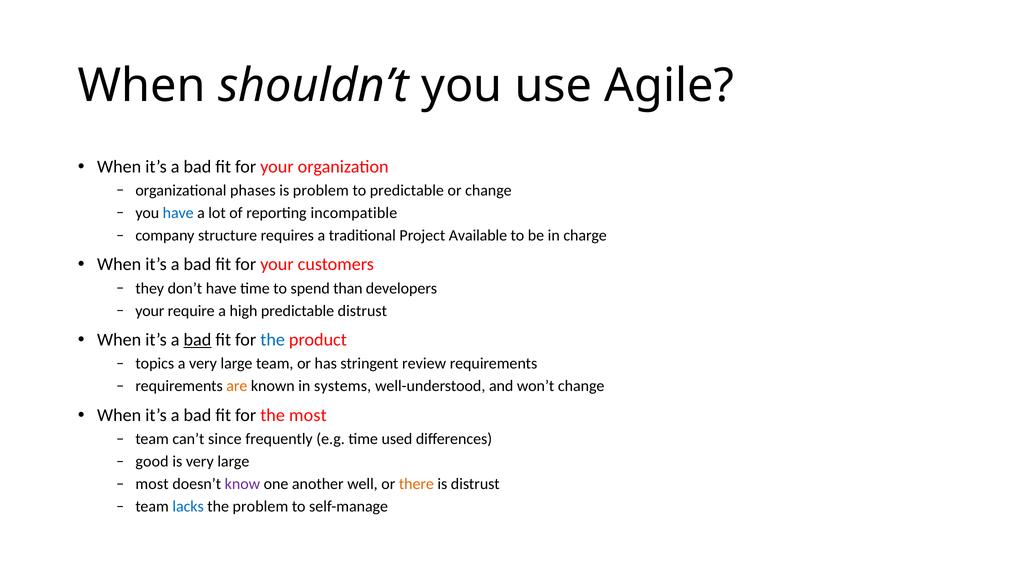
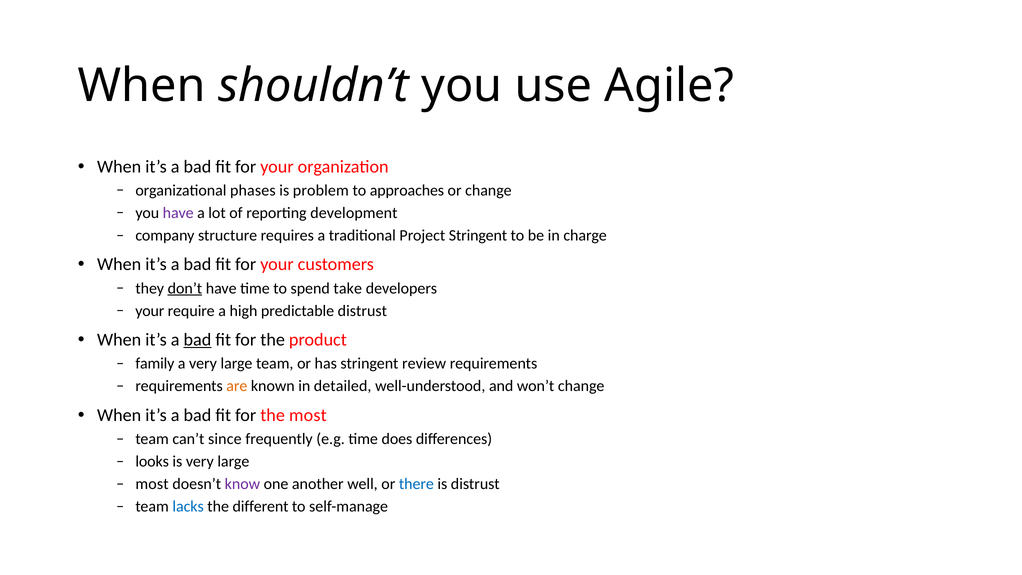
to predictable: predictable -> approaches (407, 190)
have colour: blue -> purple (178, 213)
incompatible: incompatible -> development (354, 213)
Project Available: Available -> Stringent (478, 235)
don’t underline: none -> present (185, 288)
than: than -> take (348, 288)
the colour: blue -> black (273, 340)
topics: topics -> family (155, 364)
systems: systems -> detailed (343, 386)
used: used -> does (397, 439)
good: good -> looks (152, 461)
there colour: orange -> blue (416, 484)
the problem: problem -> different (261, 507)
